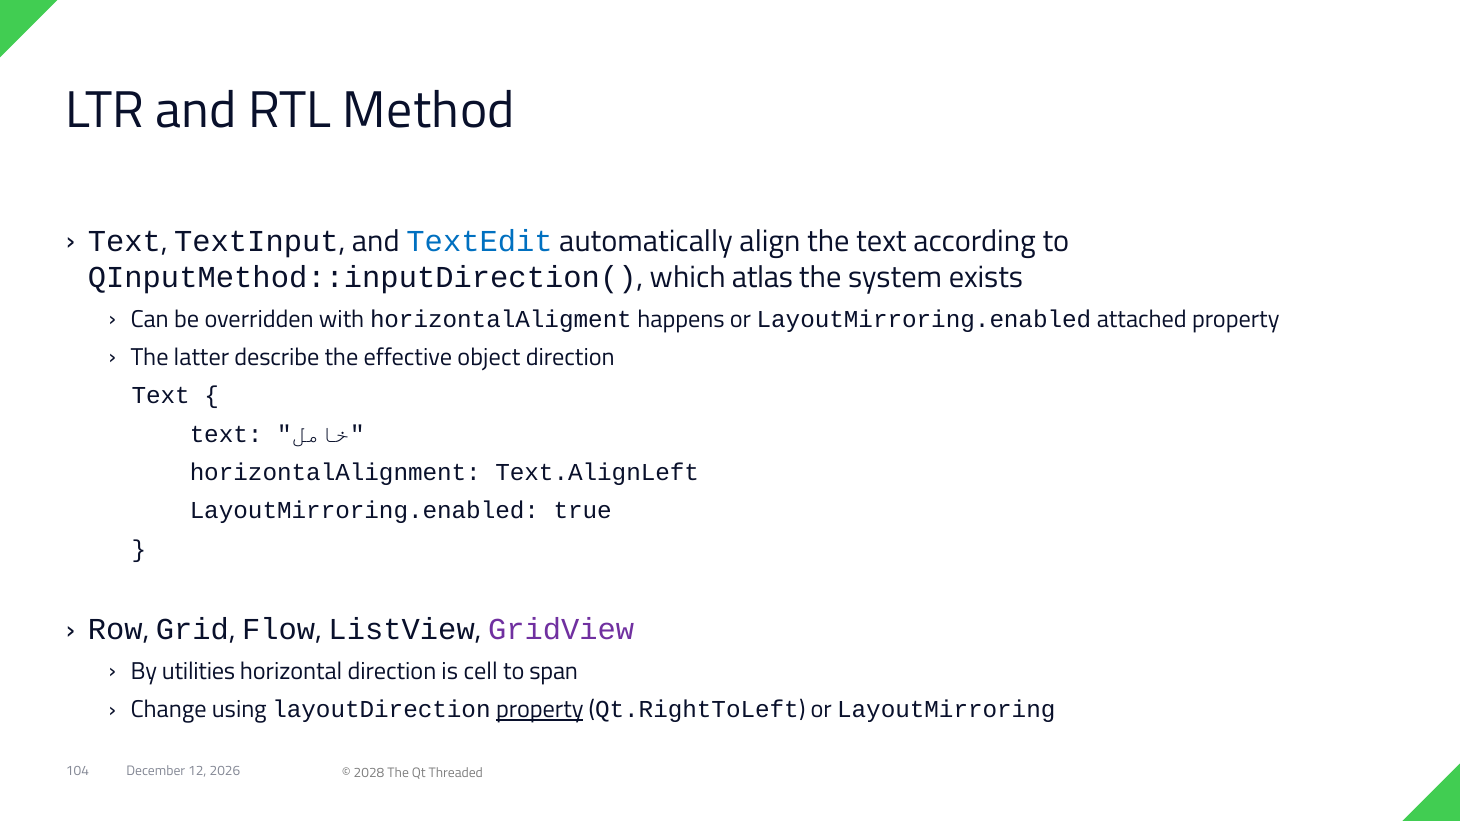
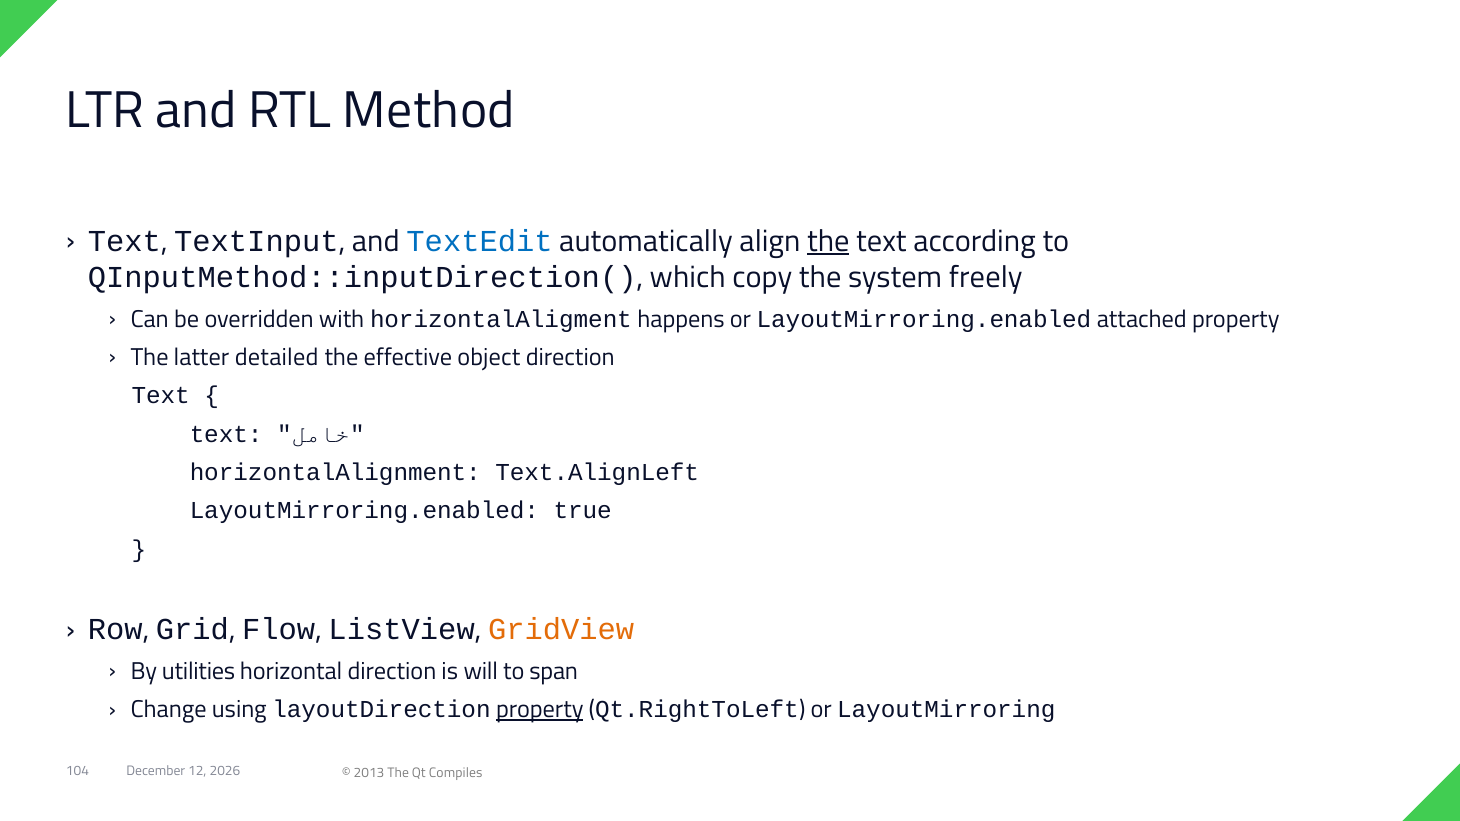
the underline: none -> present (828, 241)
atlas: atlas -> copy (762, 278)
exists: exists -> freely (986, 278)
describe: describe -> detailed (277, 358)
GridView colour: purple -> orange (561, 630)
cell: cell -> will (481, 672)
2028: 2028 -> 2013 (369, 774)
Threaded: Threaded -> Compiles (456, 774)
